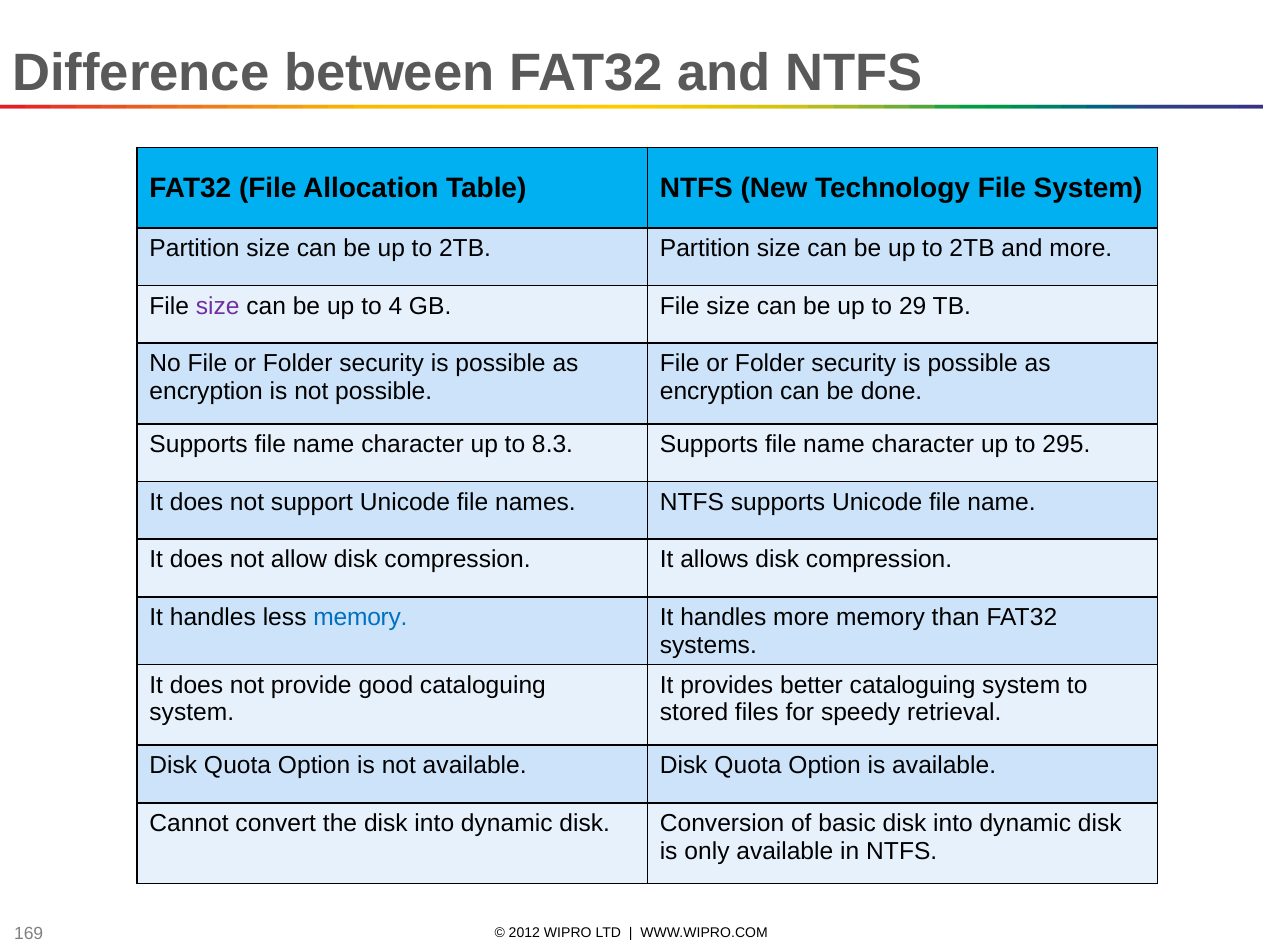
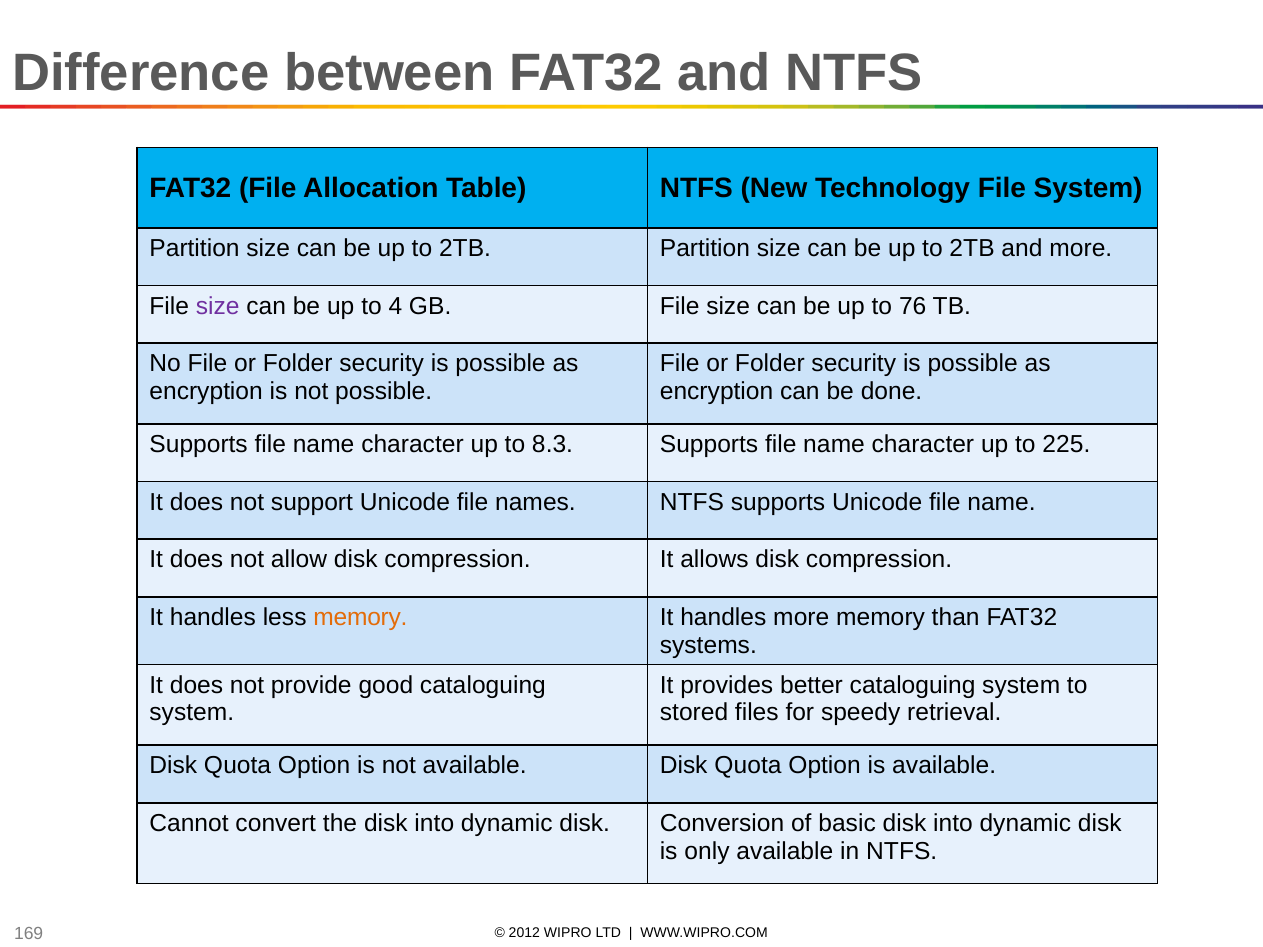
29: 29 -> 76 (913, 306)
295: 295 -> 225 (1066, 444)
memory colour: blue -> orange (360, 617)
